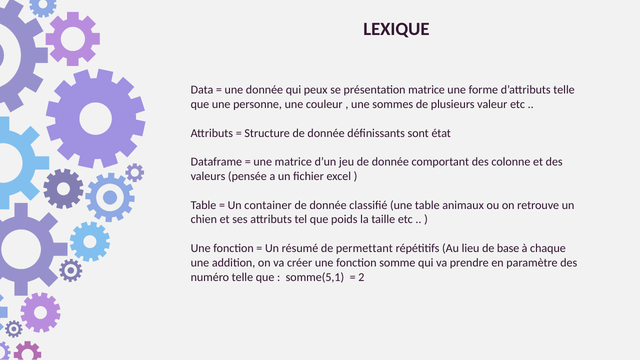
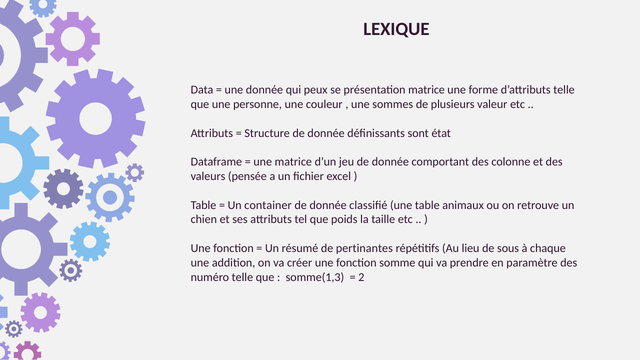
permettant: permettant -> pertinantes (364, 248)
base: base -> sous (508, 248)
somme(5,1: somme(5,1 -> somme(1,3 (315, 277)
